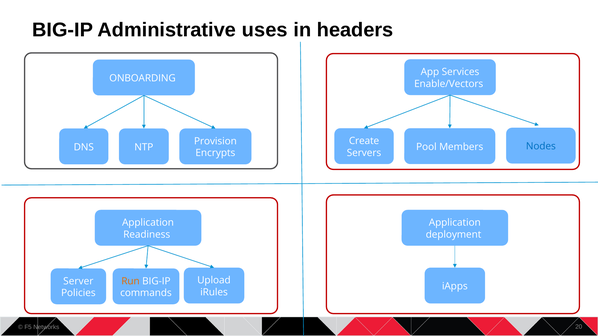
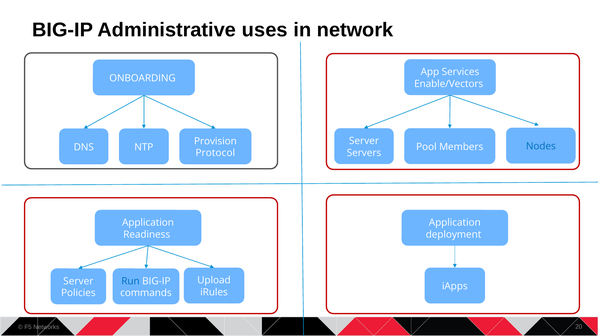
headers: headers -> network (355, 30)
Create: Create -> Server (364, 141)
Encrypts: Encrypts -> Protocol (215, 153)
Run colour: orange -> blue (131, 281)
